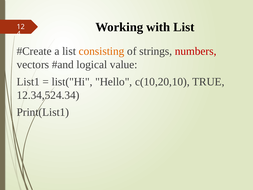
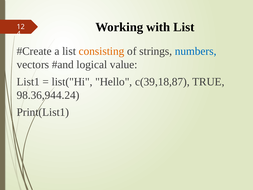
numbers colour: red -> blue (196, 51)
c(10,20,10: c(10,20,10 -> c(39,18,87 (162, 82)
12.34,524.34: 12.34,524.34 -> 98.36,944.24 (48, 95)
